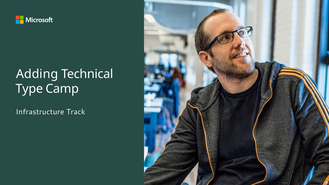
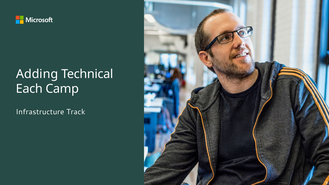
Type: Type -> Each (29, 89)
